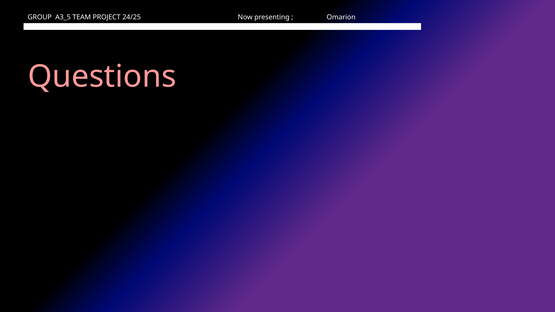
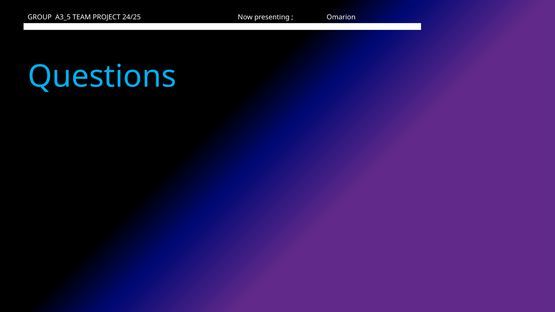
Questions colour: pink -> light blue (102, 76)
